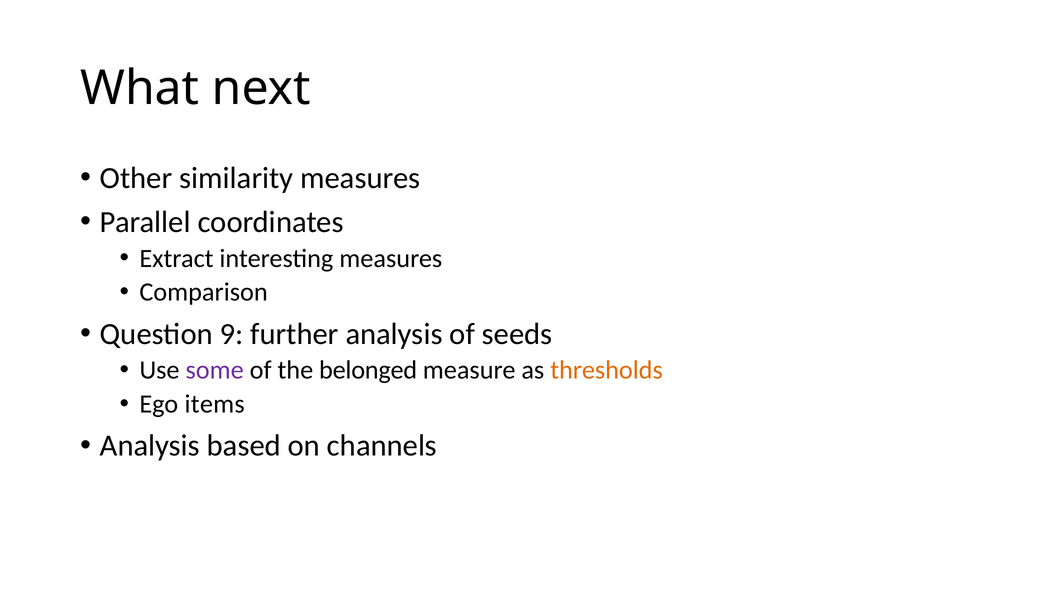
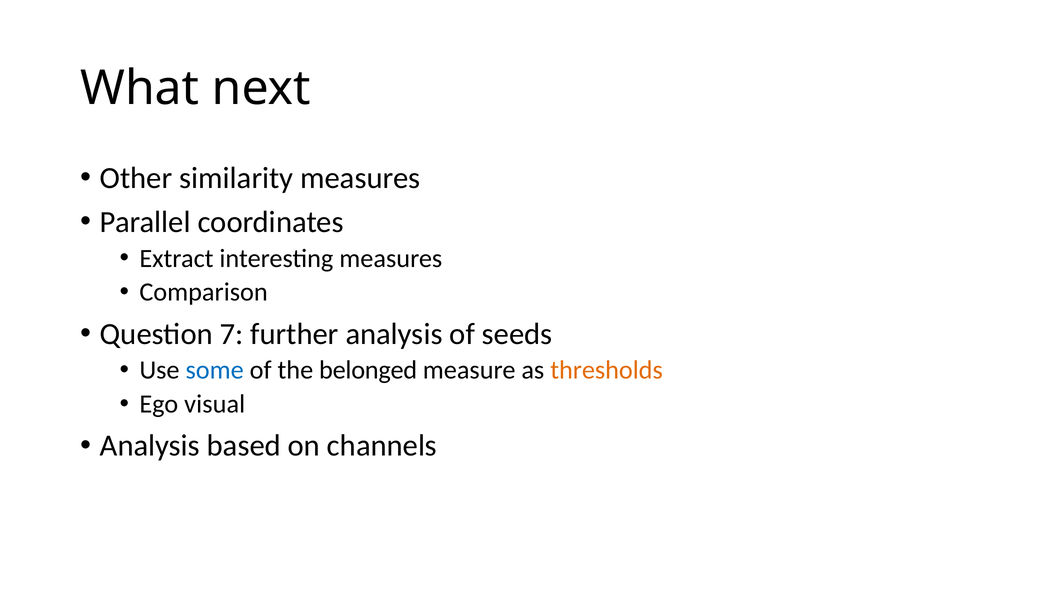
9: 9 -> 7 (232, 334)
some colour: purple -> blue (215, 370)
items: items -> visual (215, 404)
